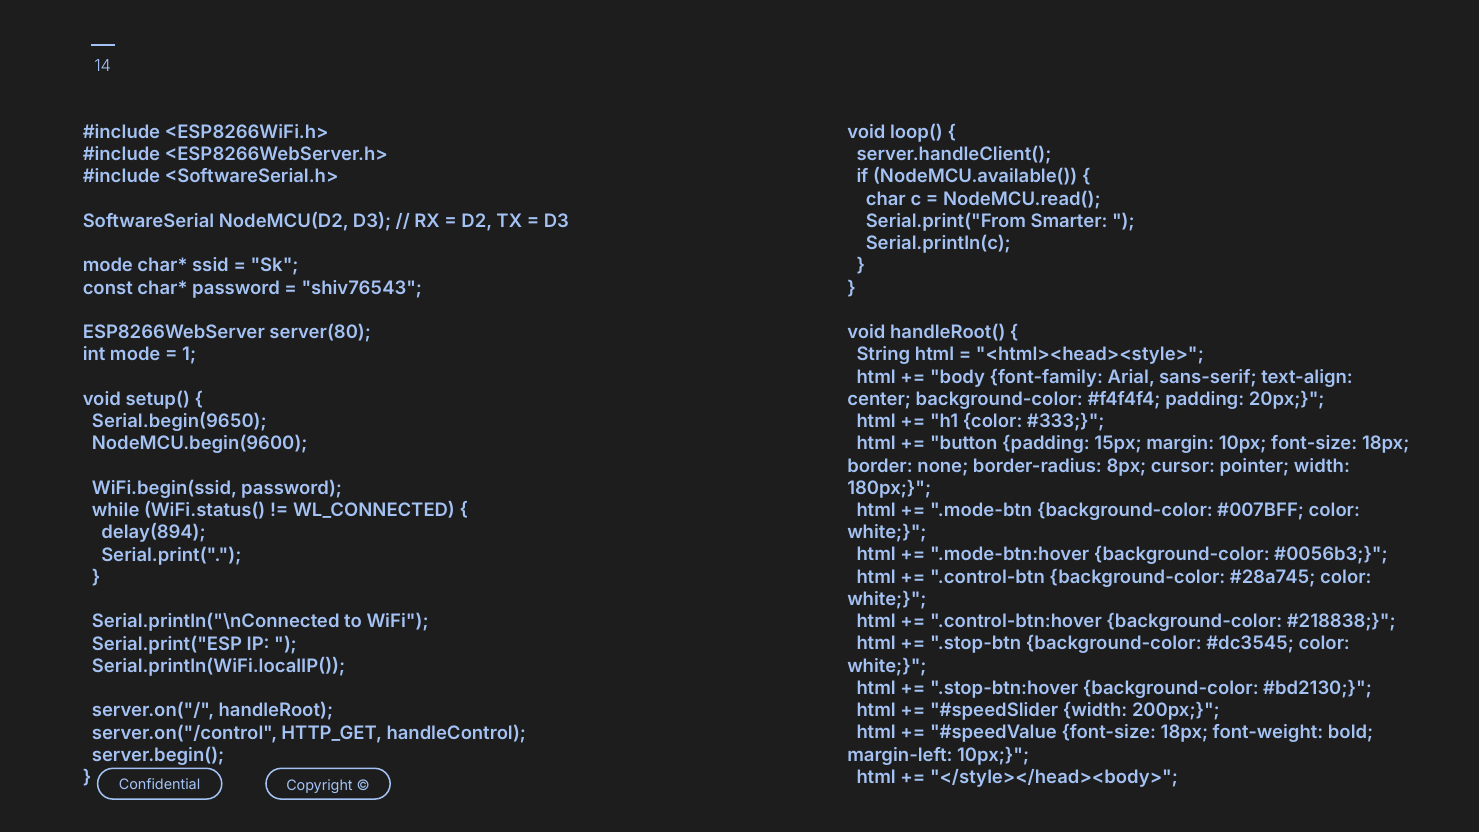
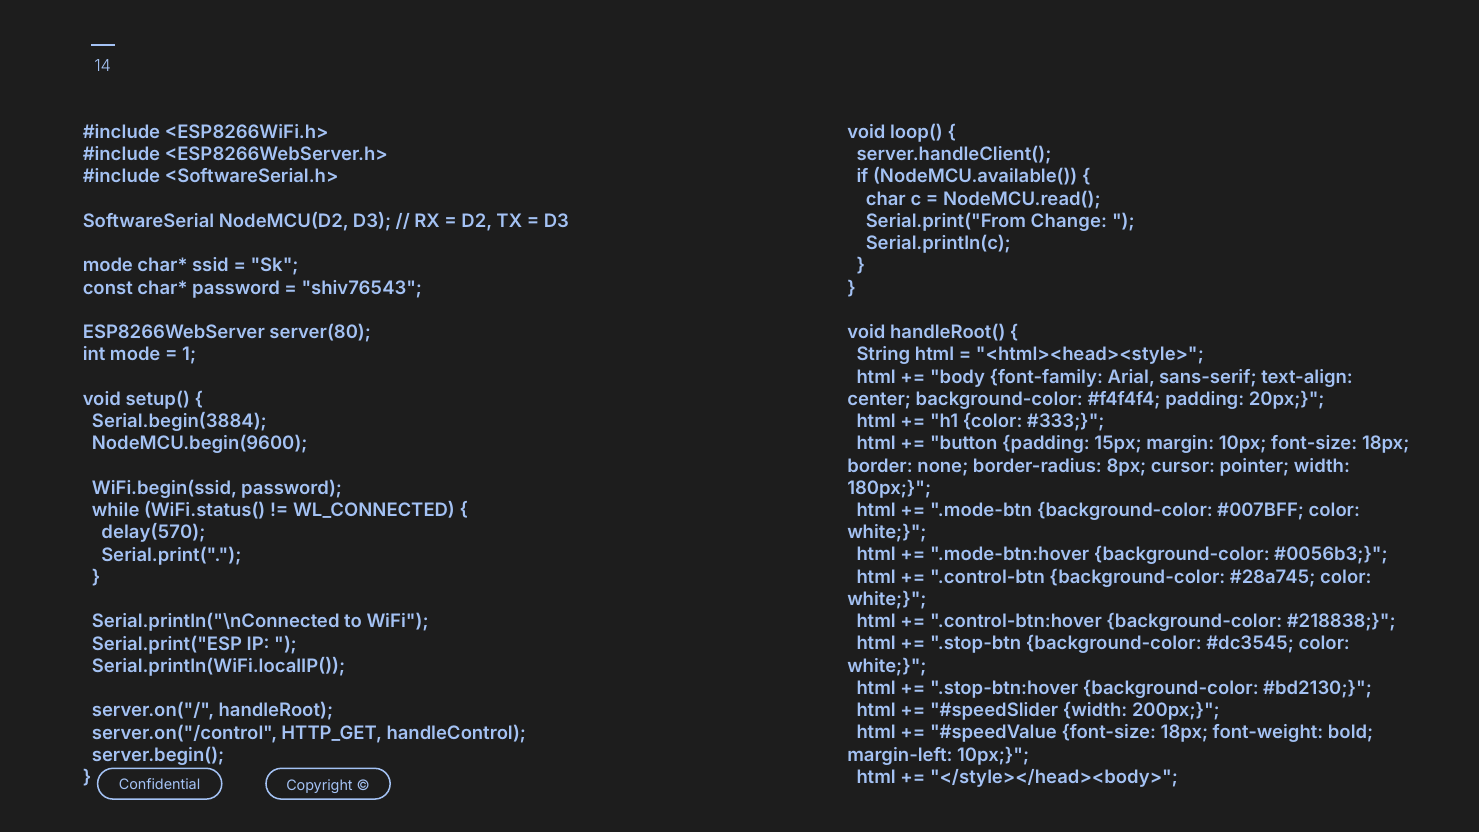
Smarter: Smarter -> Change (1069, 221)
Serial.begin(9650: Serial.begin(9650 -> Serial.begin(3884 (179, 421)
delay(894: delay(894 -> delay(570 (153, 533)
